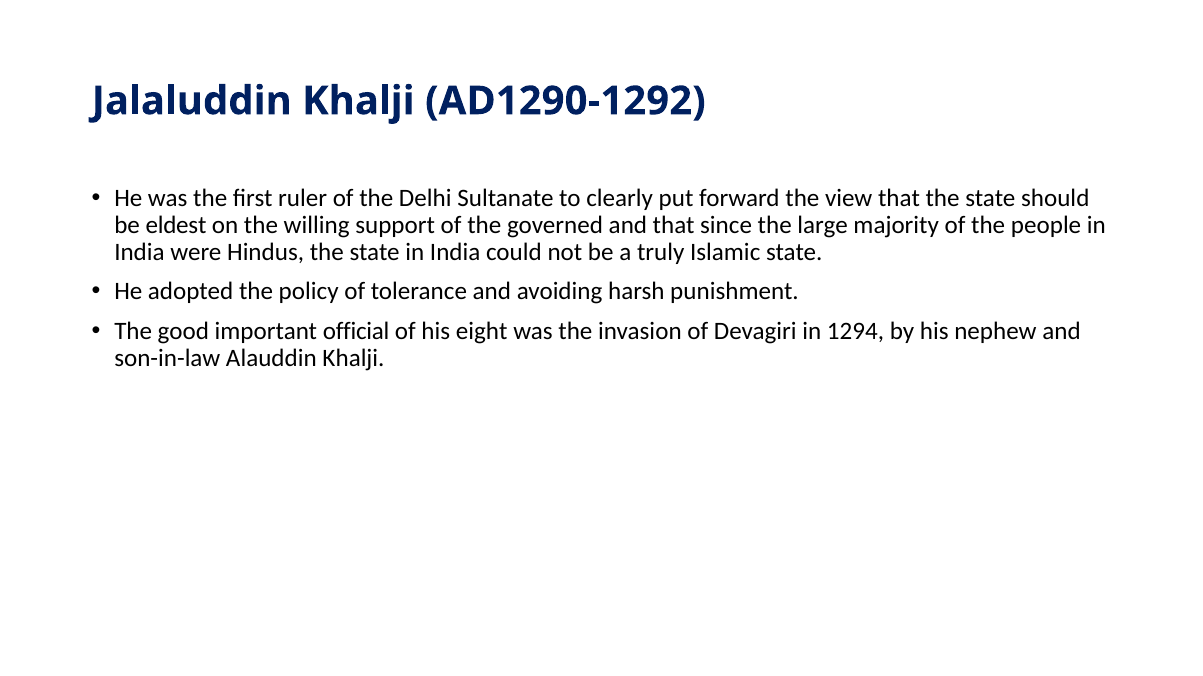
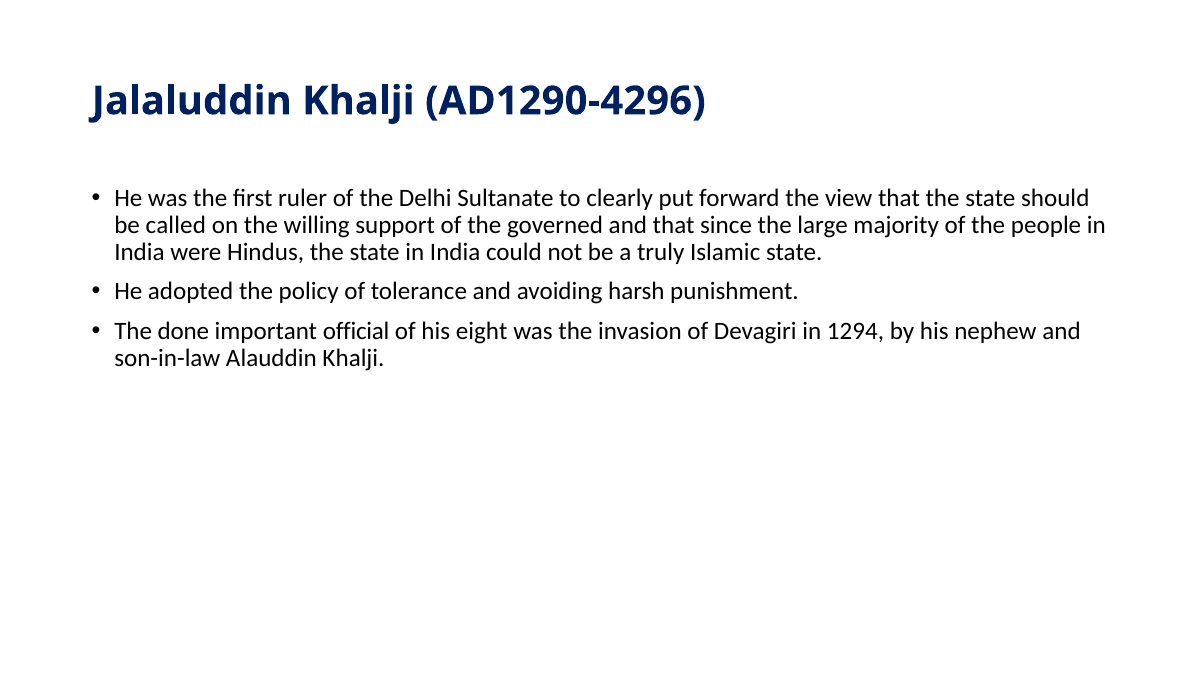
AD1290-1292: AD1290-1292 -> AD1290-4296 (565, 101)
eldest: eldest -> called (176, 225)
good: good -> done (183, 332)
